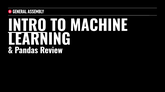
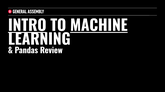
MACHINE underline: none -> present (99, 26)
